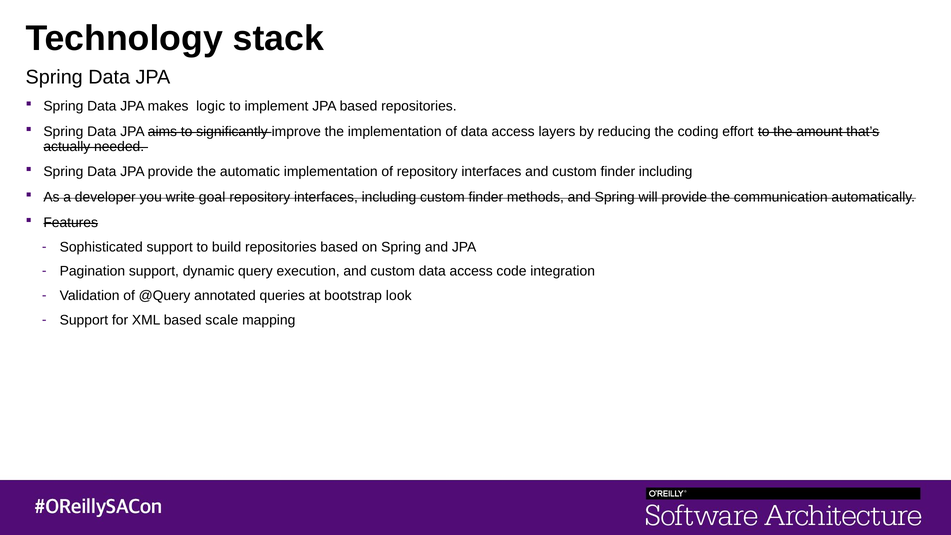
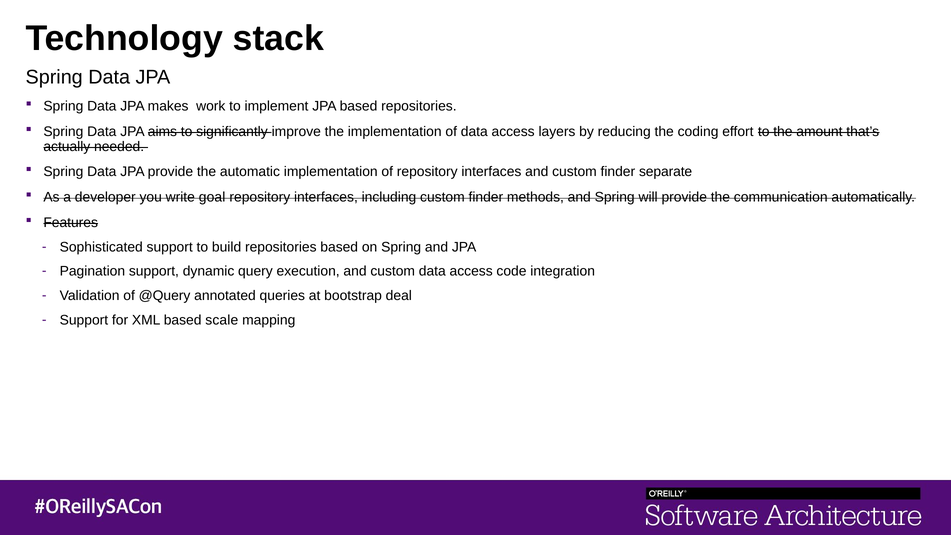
logic: logic -> work (211, 106)
finder including: including -> separate (666, 172)
look: look -> deal (399, 296)
